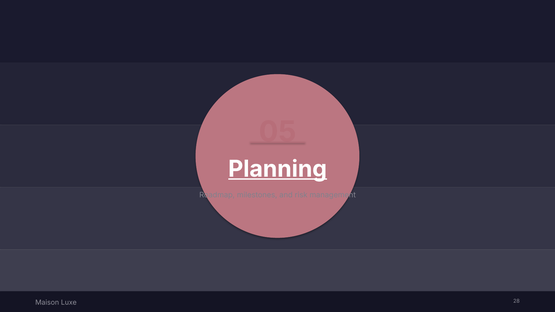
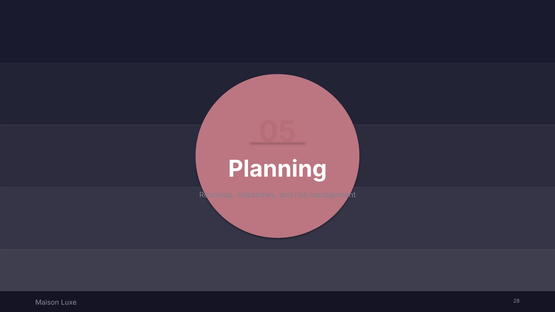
Planning underline: present -> none (278, 169)
